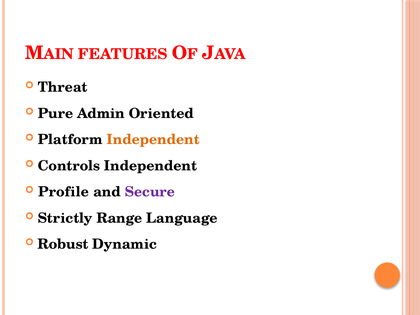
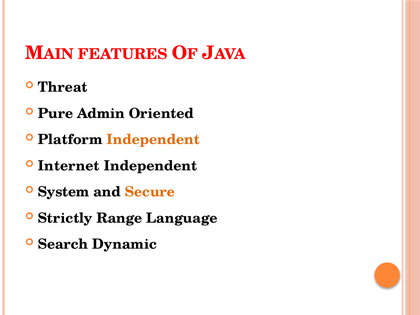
Controls: Controls -> Internet (69, 166)
Profile: Profile -> System (64, 192)
Secure colour: purple -> orange (150, 192)
Robust: Robust -> Search (63, 244)
